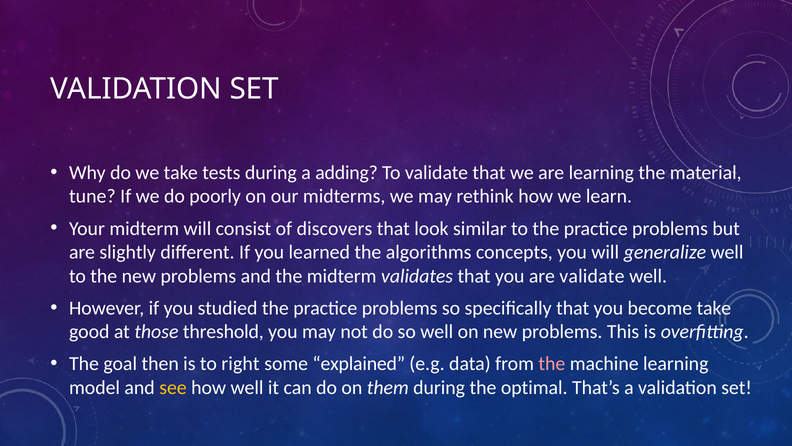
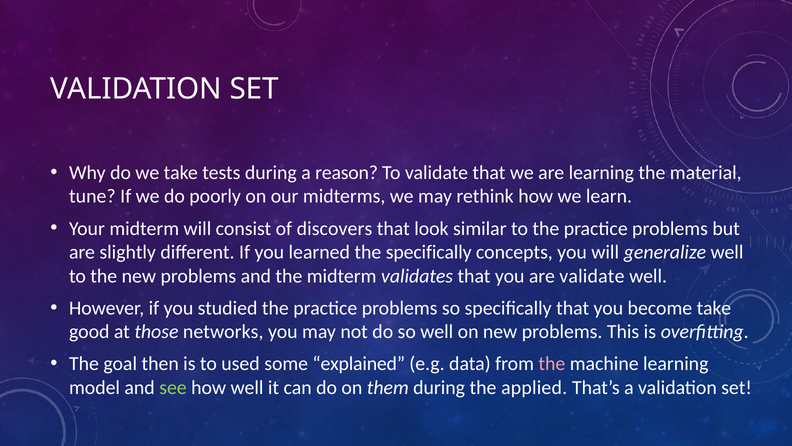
adding: adding -> reason (347, 172)
the algorithms: algorithms -> specifically (429, 252)
threshold: threshold -> networks (223, 332)
right: right -> used (241, 364)
see colour: yellow -> light green (173, 387)
optimal: optimal -> applied (534, 387)
